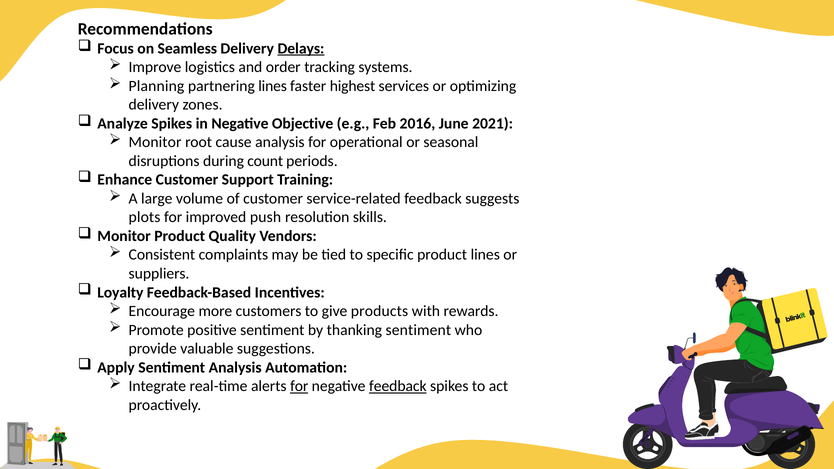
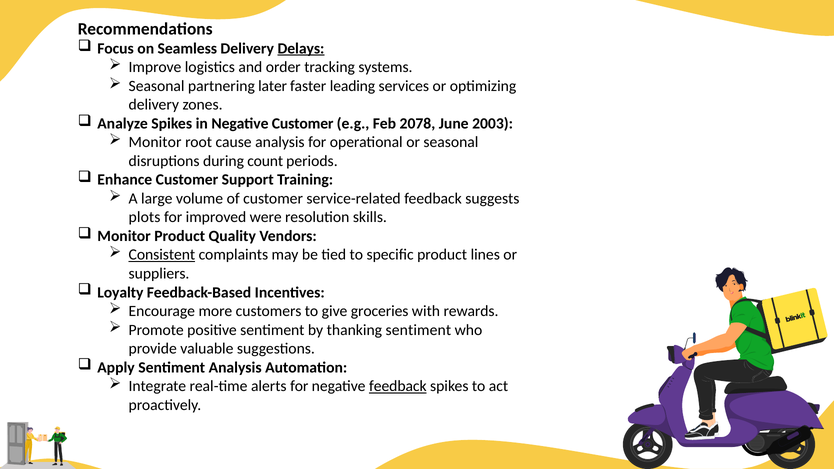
Planning: Planning -> Seasonal (157, 86)
partnering lines: lines -> later (273, 86)
highest: highest -> leading (353, 86)
Negative Objective: Objective -> Customer (303, 124)
2016: 2016 -> 2078 (417, 124)
2021: 2021 -> 2003 (493, 124)
push: push -> were (266, 217)
Consistent underline: none -> present (162, 255)
products: products -> groceries (380, 311)
for underline: present -> none (299, 386)
